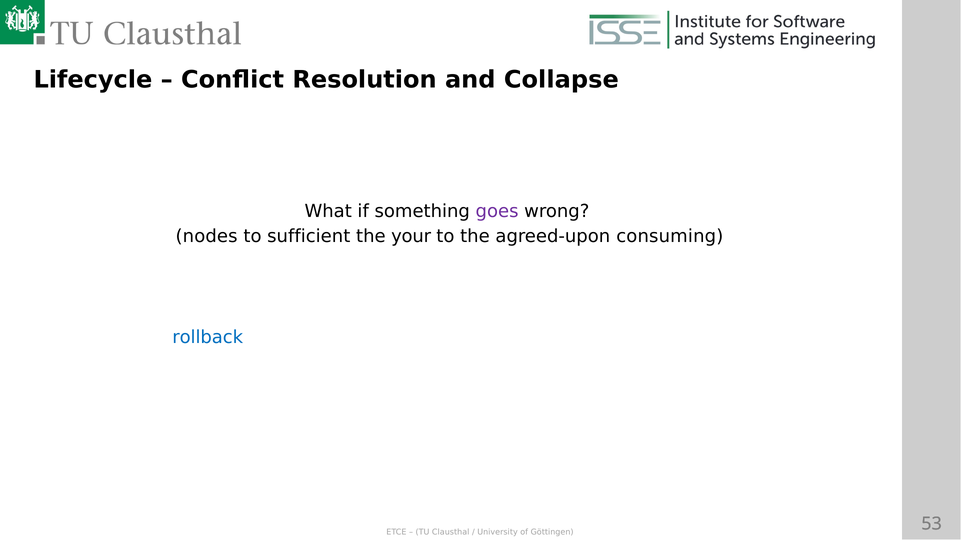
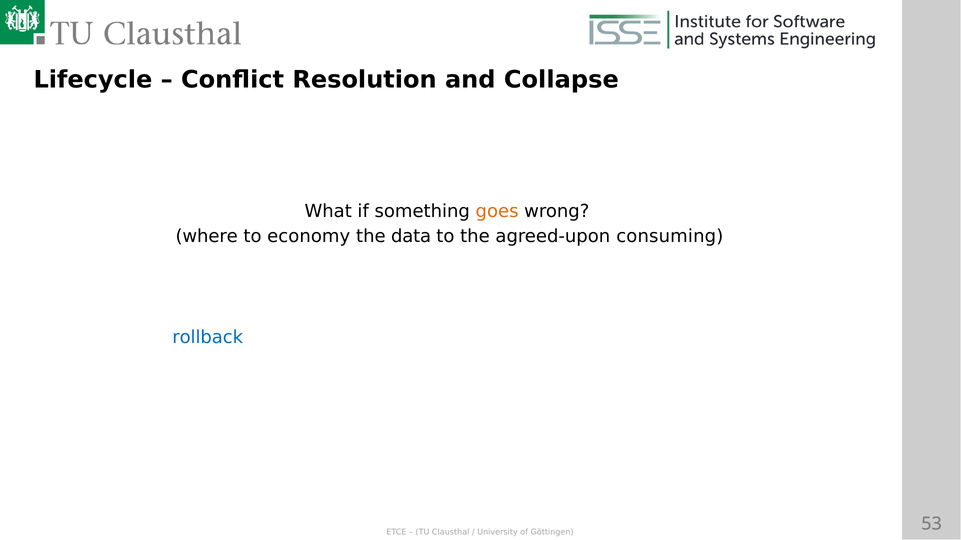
goes colour: purple -> orange (497, 211)
nodes: nodes -> where (207, 237)
sufficient: sufficient -> economy (309, 237)
your: your -> data (411, 237)
